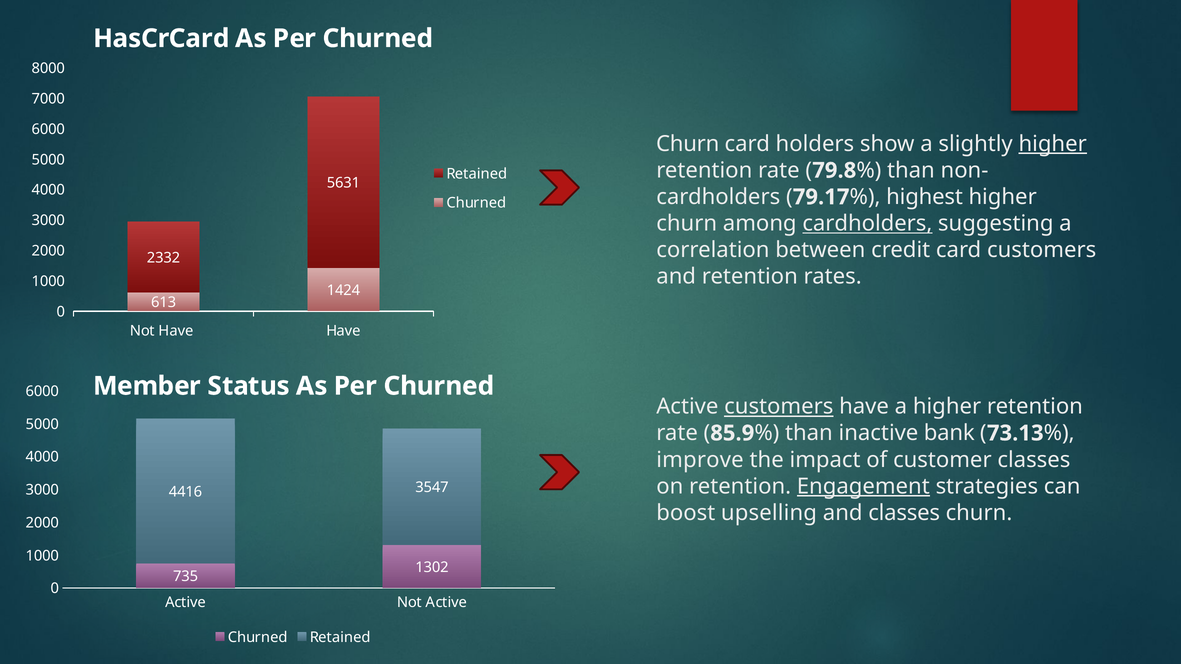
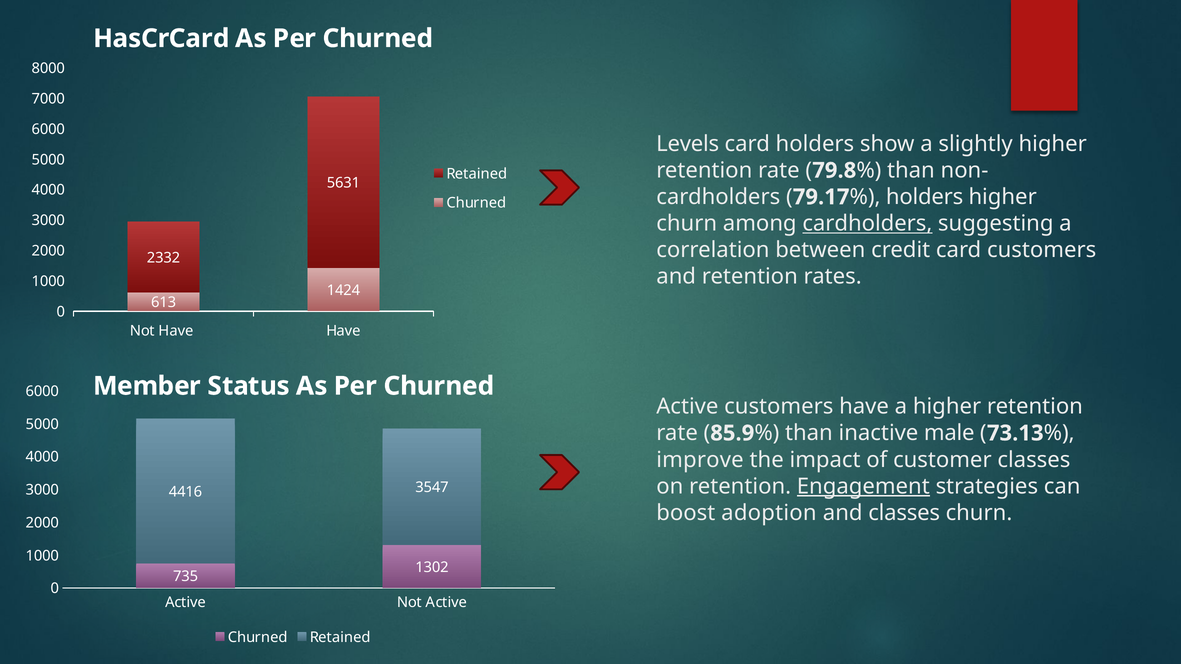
Churn: Churn -> Levels (688, 144)
higher underline: present -> none (1053, 144)
highest: highest -> holders (925, 197)
customers underline: present -> none (779, 407)
bank: bank -> male (949, 433)
upselling: upselling -> adoption (769, 513)
